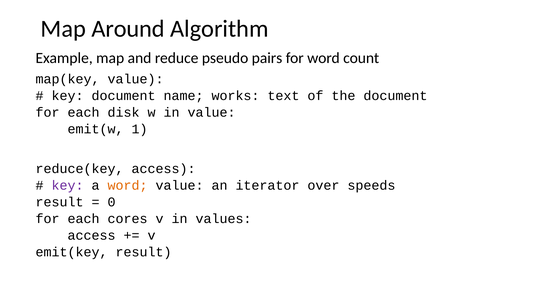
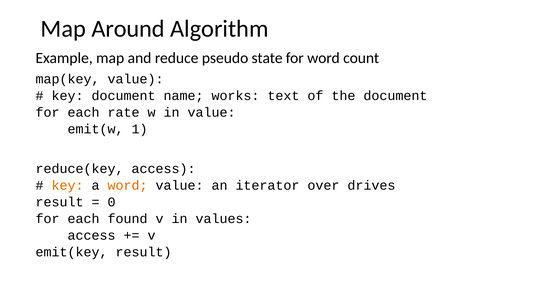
pairs: pairs -> state (267, 58)
disk: disk -> rate (124, 112)
key colour: purple -> orange (68, 185)
speeds: speeds -> drives (371, 185)
cores: cores -> found (128, 219)
